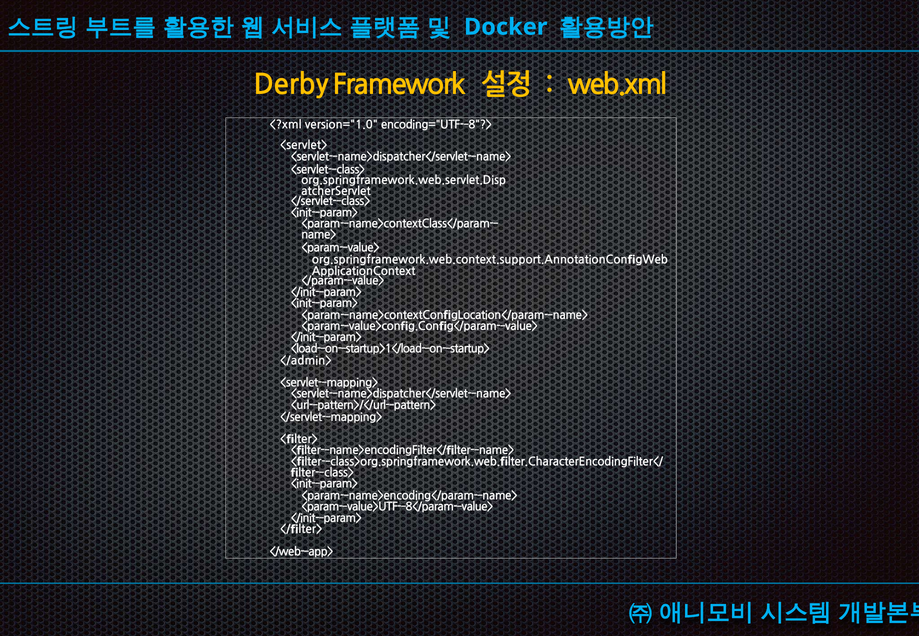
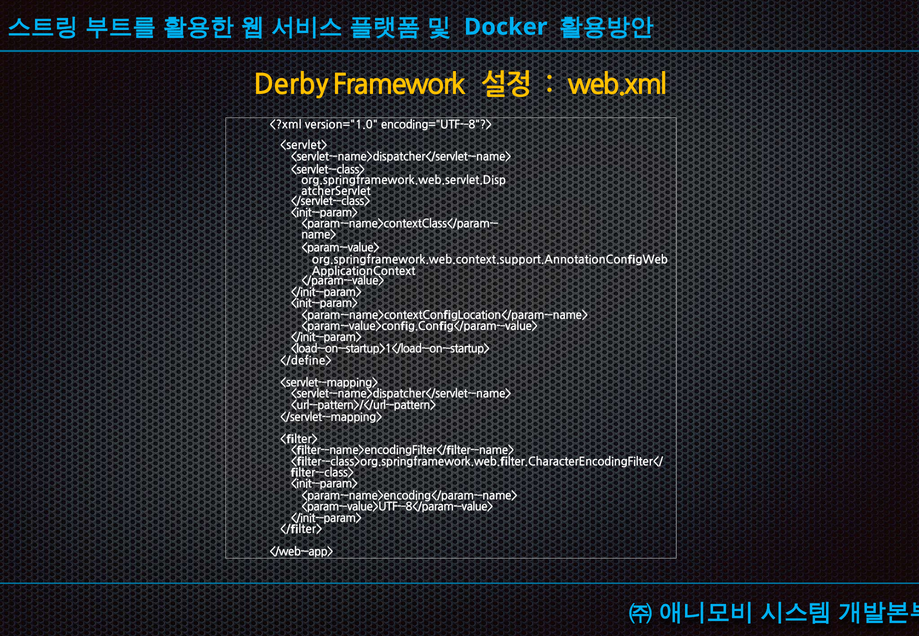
</admin>: </admin> -> </define> (306, 361)
